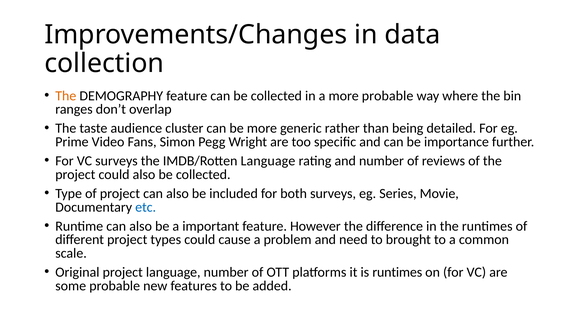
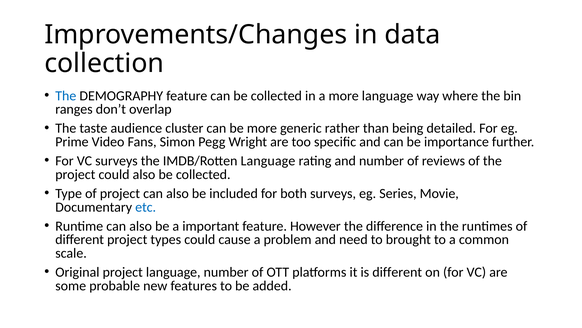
The colour: orange -> blue (66, 96)
more probable: probable -> language (388, 96)
is runtimes: runtimes -> different (397, 272)
